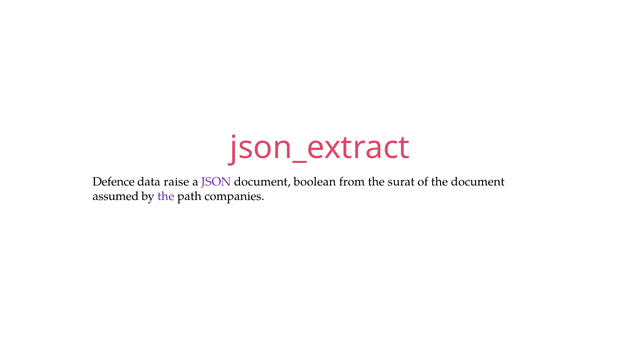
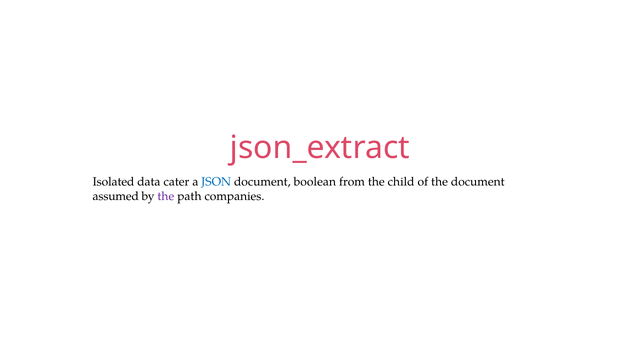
Defence: Defence -> Isolated (114, 182)
raise: raise -> cater (176, 182)
JSON colour: purple -> blue (216, 182)
surat: surat -> child (401, 182)
